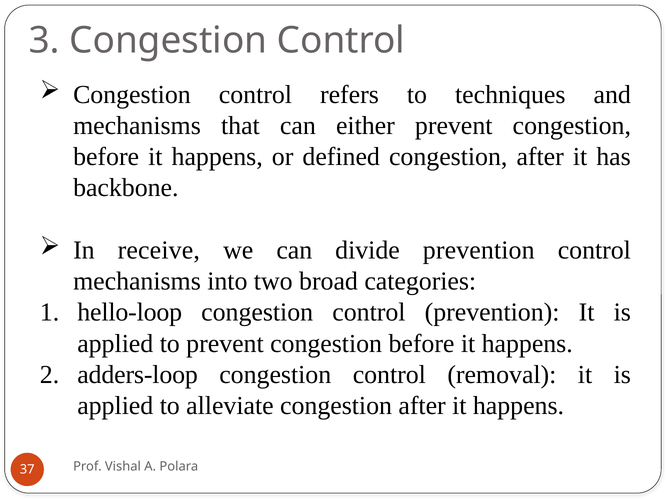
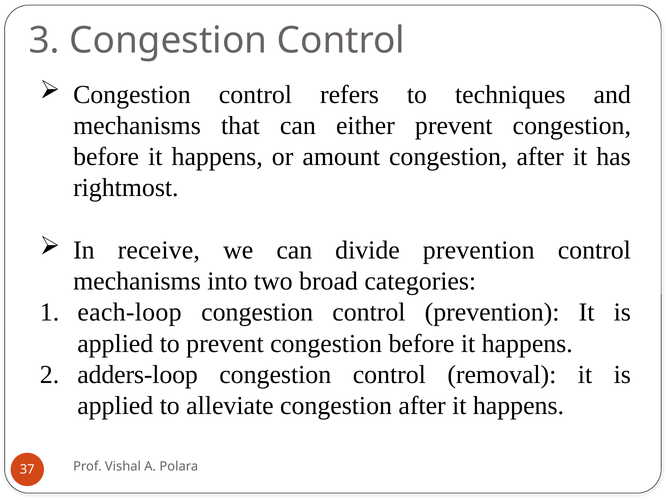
defined: defined -> amount (341, 157)
backbone: backbone -> rightmost (126, 188)
hello-loop: hello-loop -> each-loop (130, 312)
